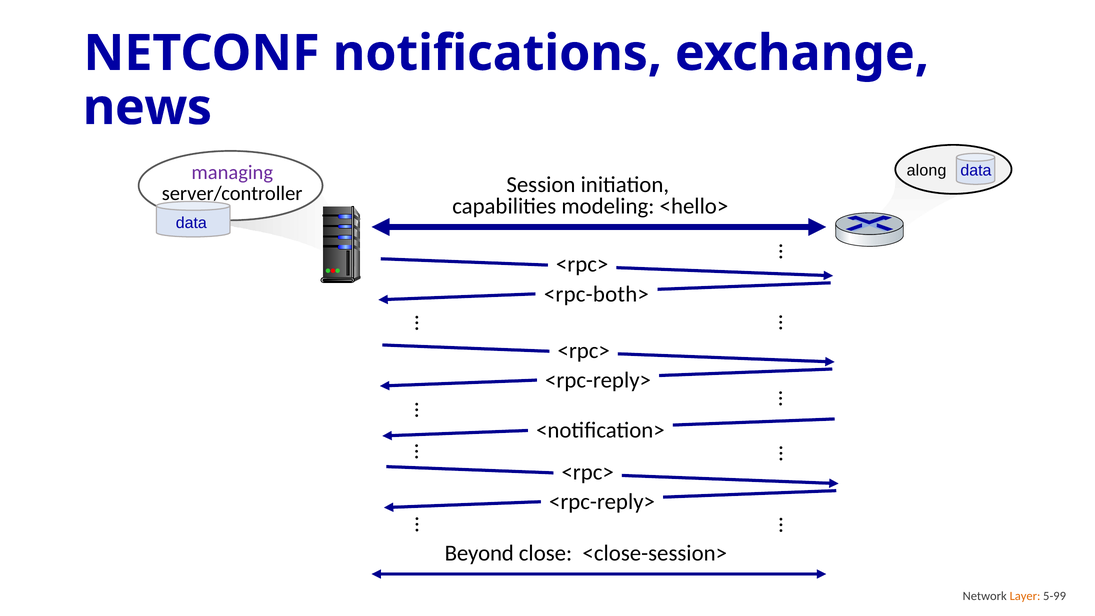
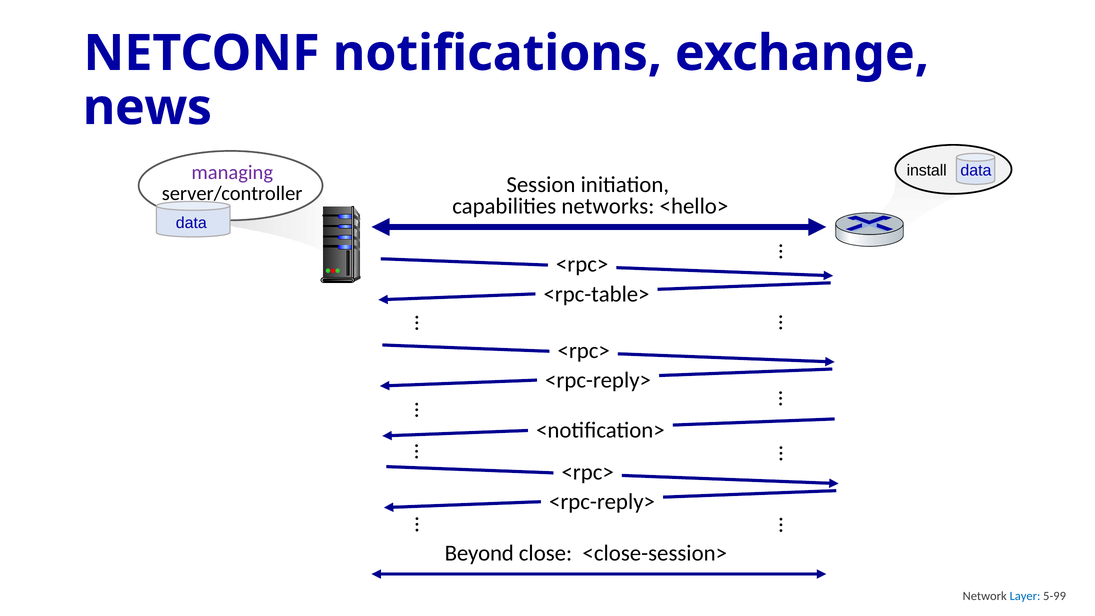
along: along -> install (927, 170)
modeling: modeling -> networks (608, 206)
<rpc-both>: <rpc-both> -> <rpc-table> (597, 294)
Layer colour: orange -> blue (1025, 596)
